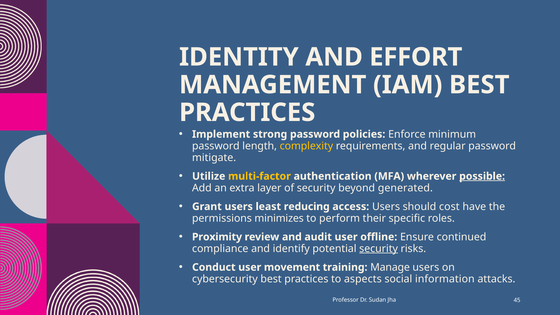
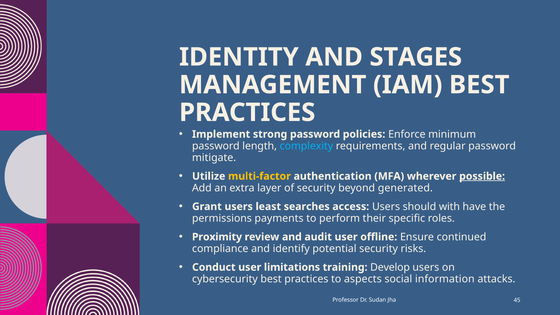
EFFORT: EFFORT -> STAGES (416, 57)
complexity colour: yellow -> light blue (306, 146)
reducing: reducing -> searches (307, 207)
cost: cost -> with (449, 207)
minimizes: minimizes -> payments (279, 218)
security underline: present -> none (379, 249)
movement: movement -> limitations (292, 267)
Manage: Manage -> Develop (390, 267)
